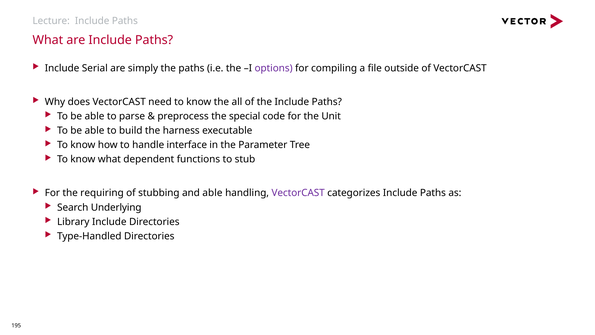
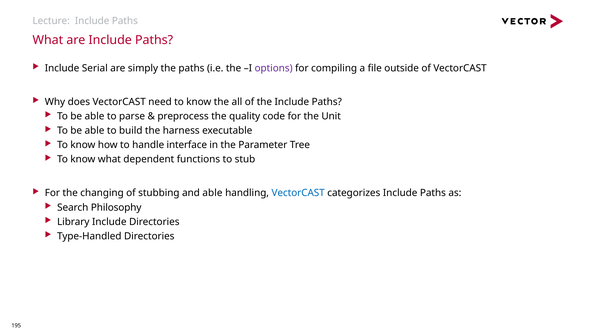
special: special -> quality (245, 116)
requiring: requiring -> changing (102, 193)
VectorCAST colour: purple -> blue (298, 193)
Underlying: Underlying -> Philosophy (116, 207)
